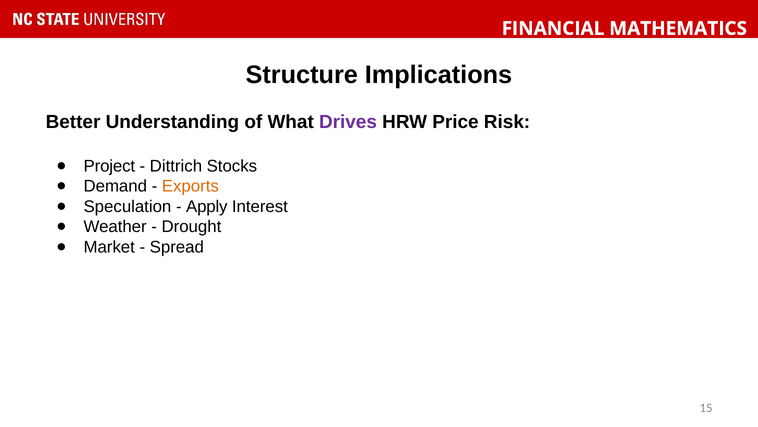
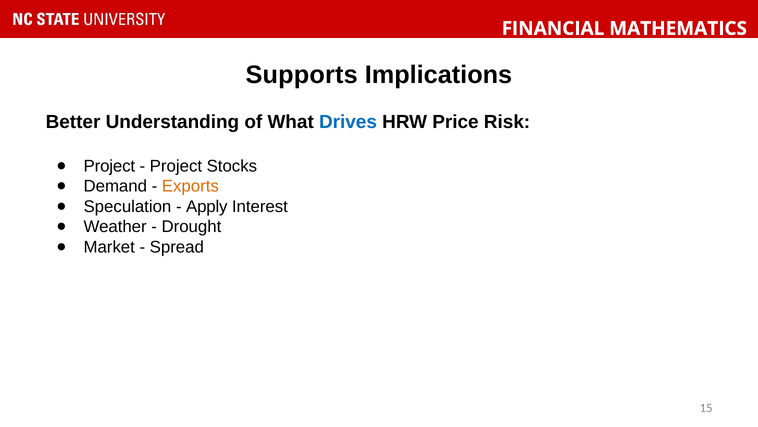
Structure: Structure -> Supports (302, 75)
Drives colour: purple -> blue (348, 122)
Dittrich: Dittrich -> Project (176, 166)
